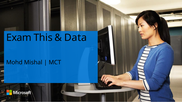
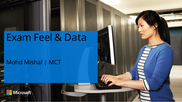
This: This -> Feel (43, 38)
